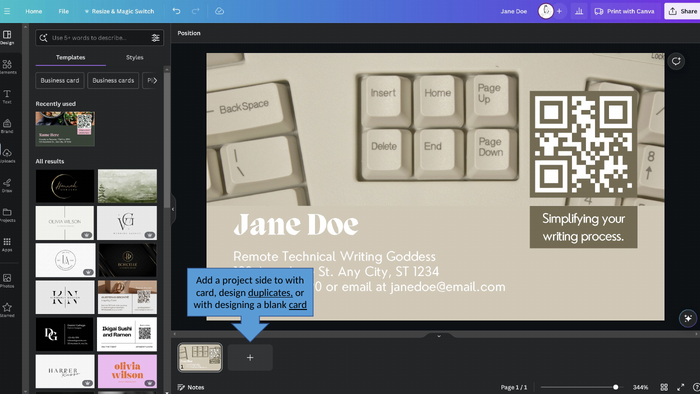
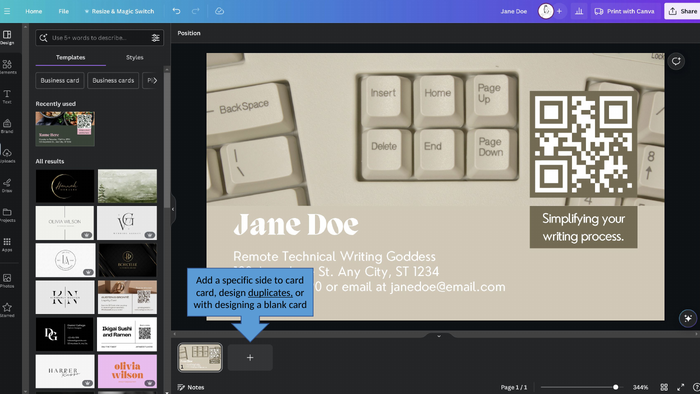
project: project -> specific (238, 280)
to with: with -> card (295, 280)
card underline: present -> none (298, 305)
